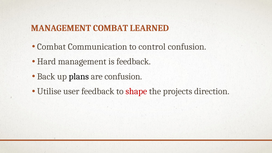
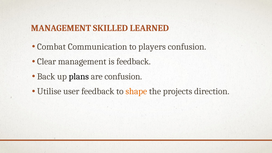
MANAGEMENT COMBAT: COMBAT -> SKILLED (110, 28)
control: control -> players (152, 47)
Hard: Hard -> Clear (47, 62)
shape colour: red -> orange (136, 91)
